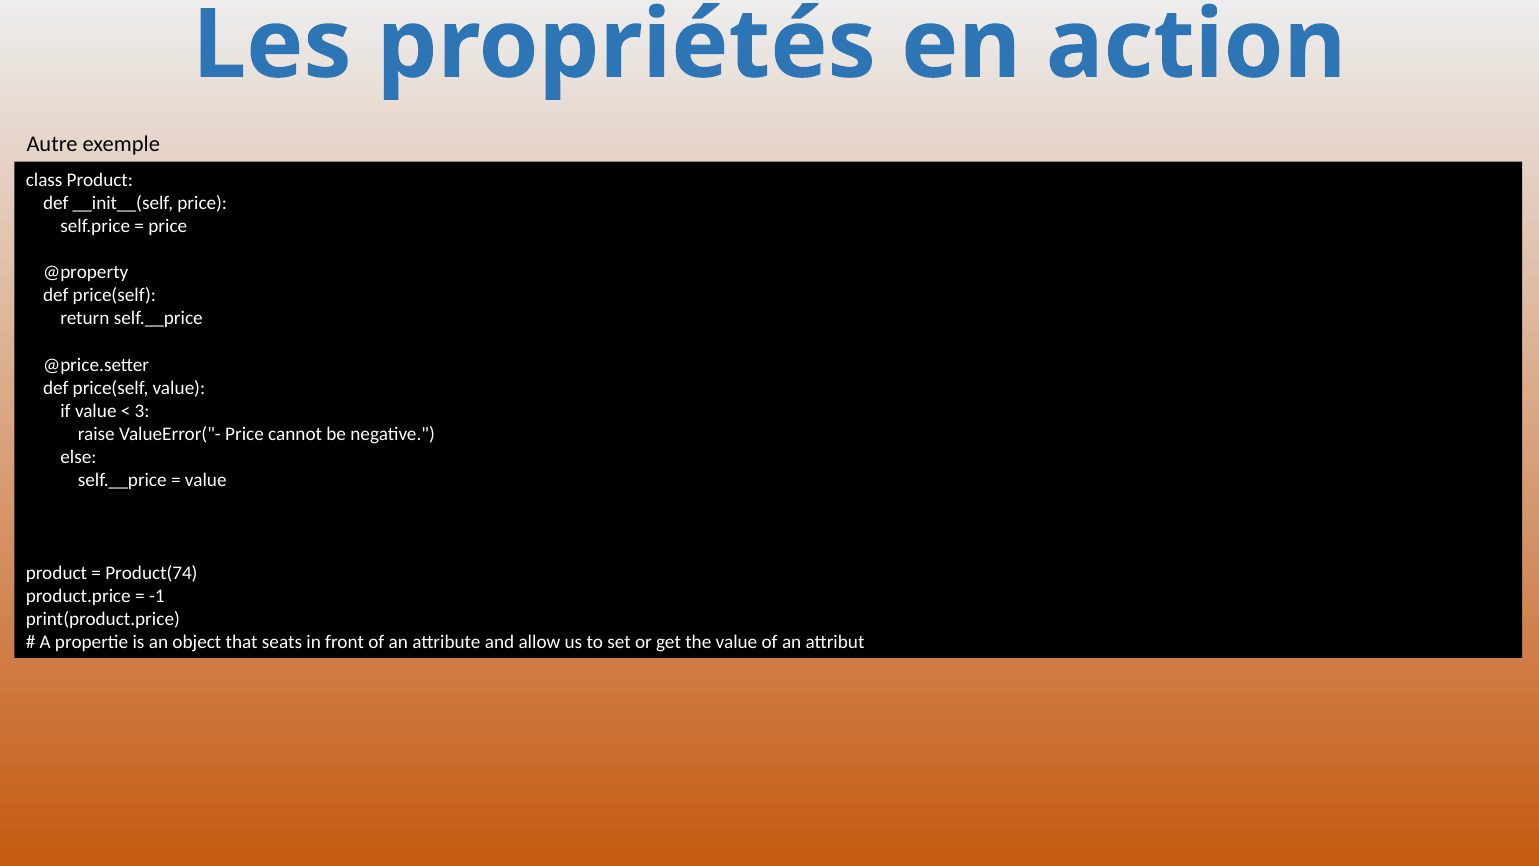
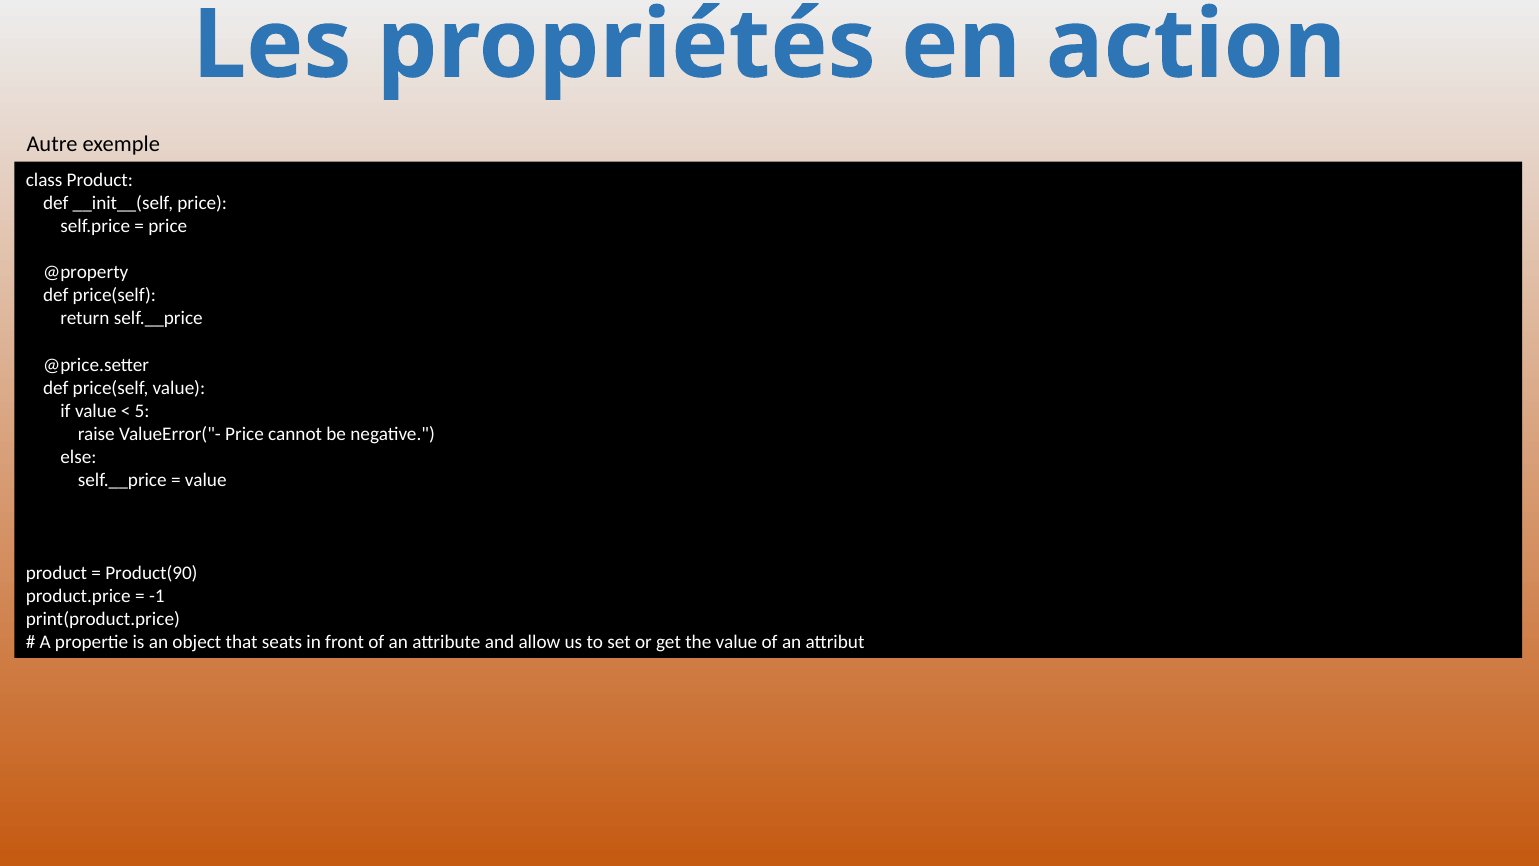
3: 3 -> 5 (142, 411)
Product(74: Product(74 -> Product(90 (151, 572)
